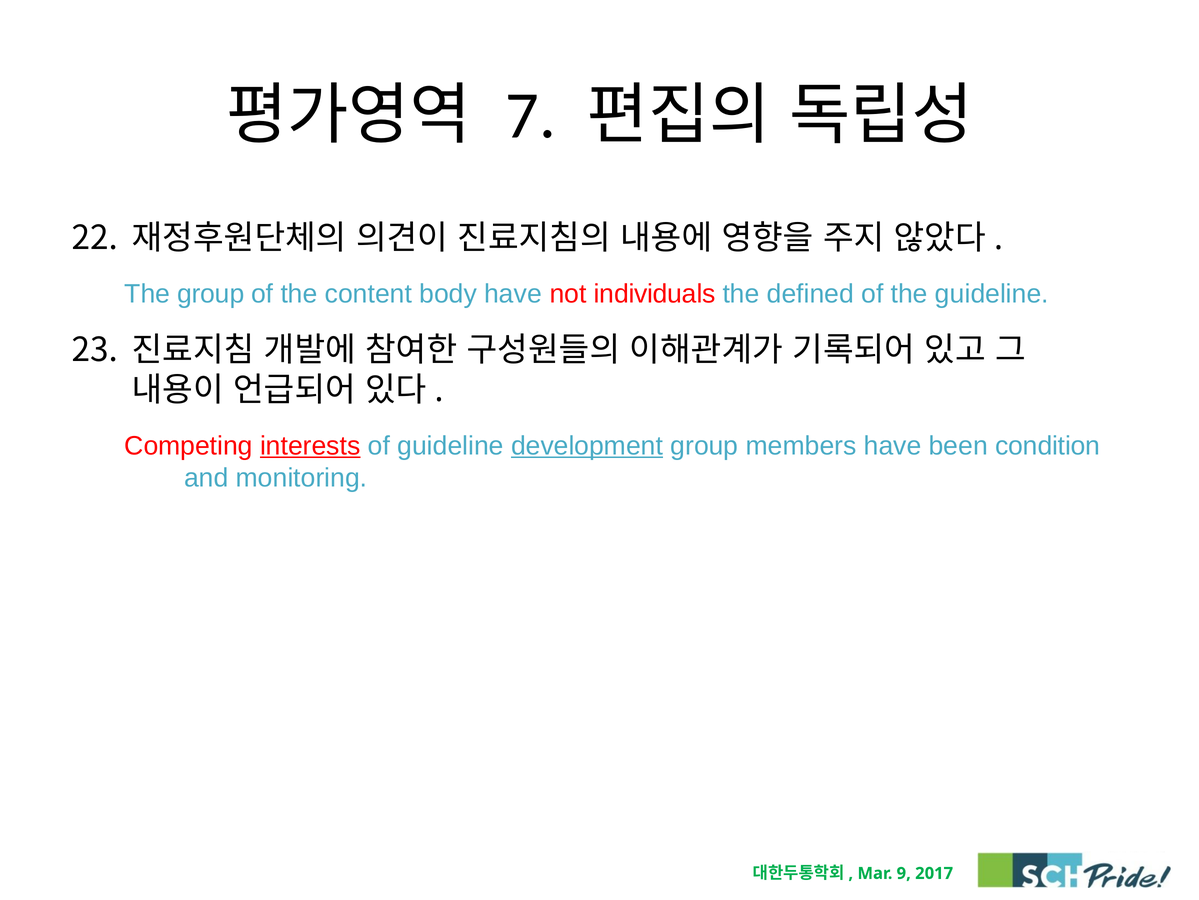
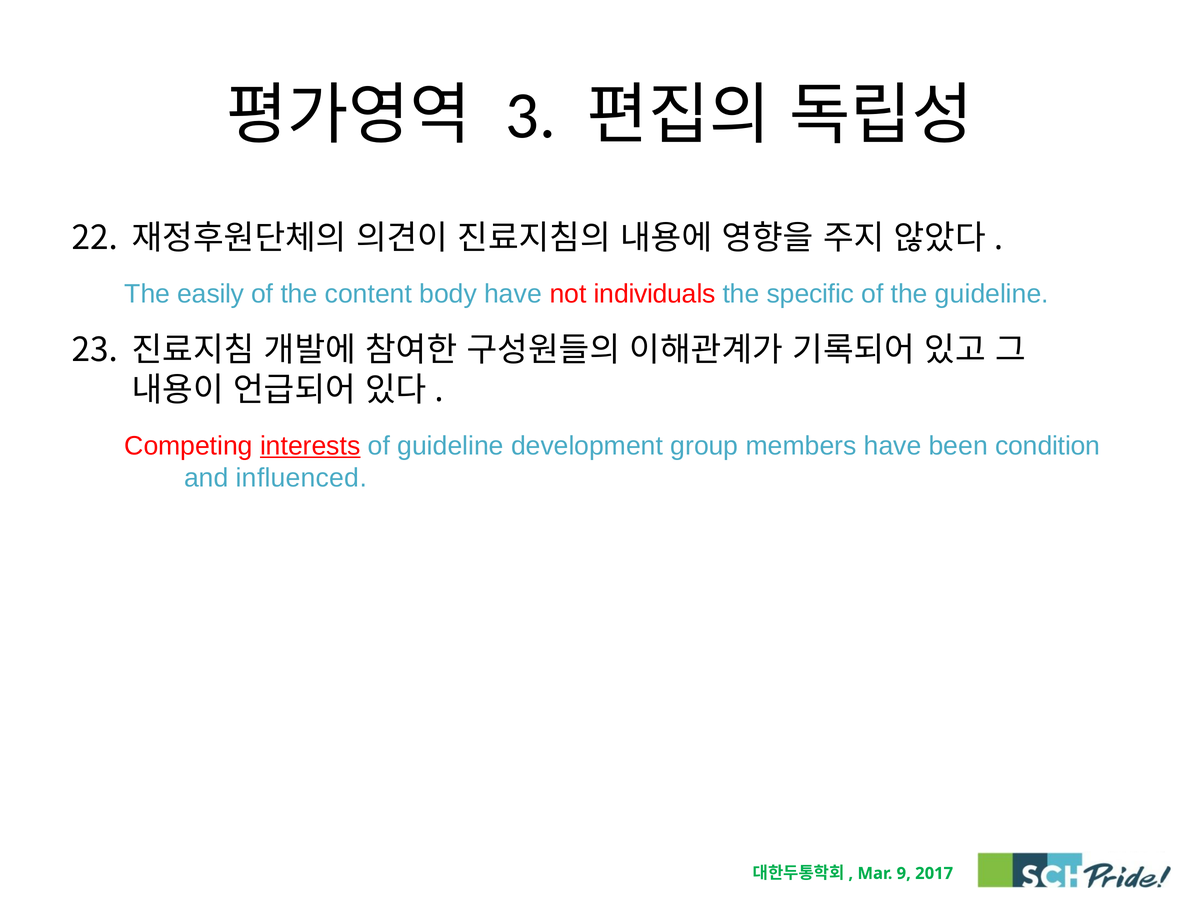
7: 7 -> 3 (531, 116)
The group: group -> easily (211, 294)
defined: defined -> specific (811, 294)
development underline: present -> none (587, 446)
monitoring: monitoring -> influenced (301, 477)
